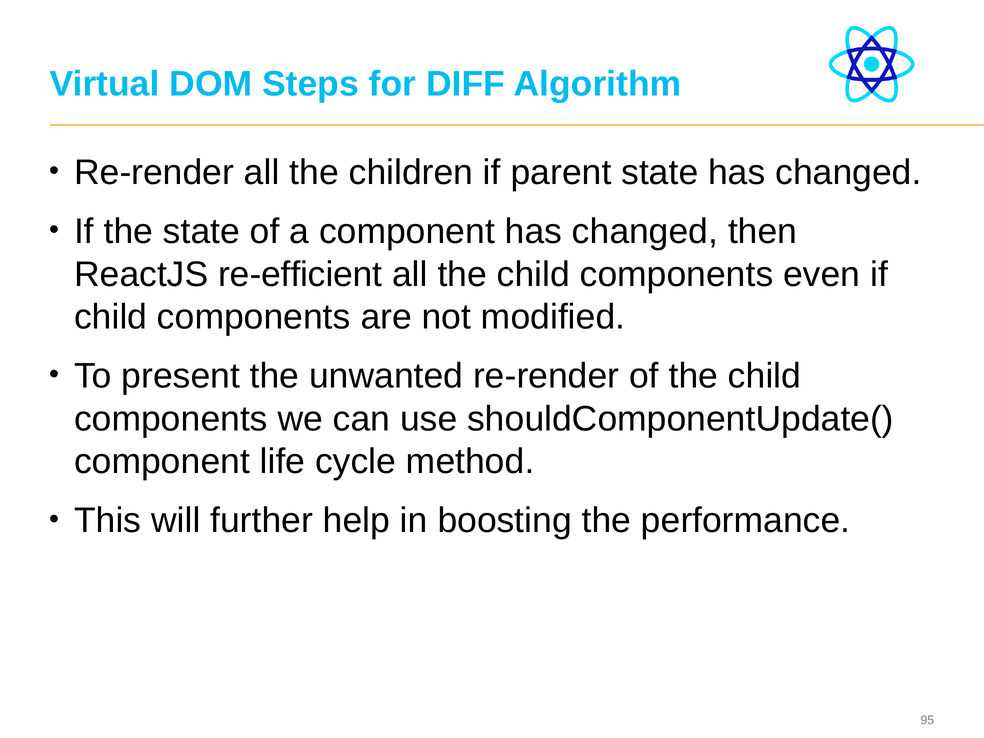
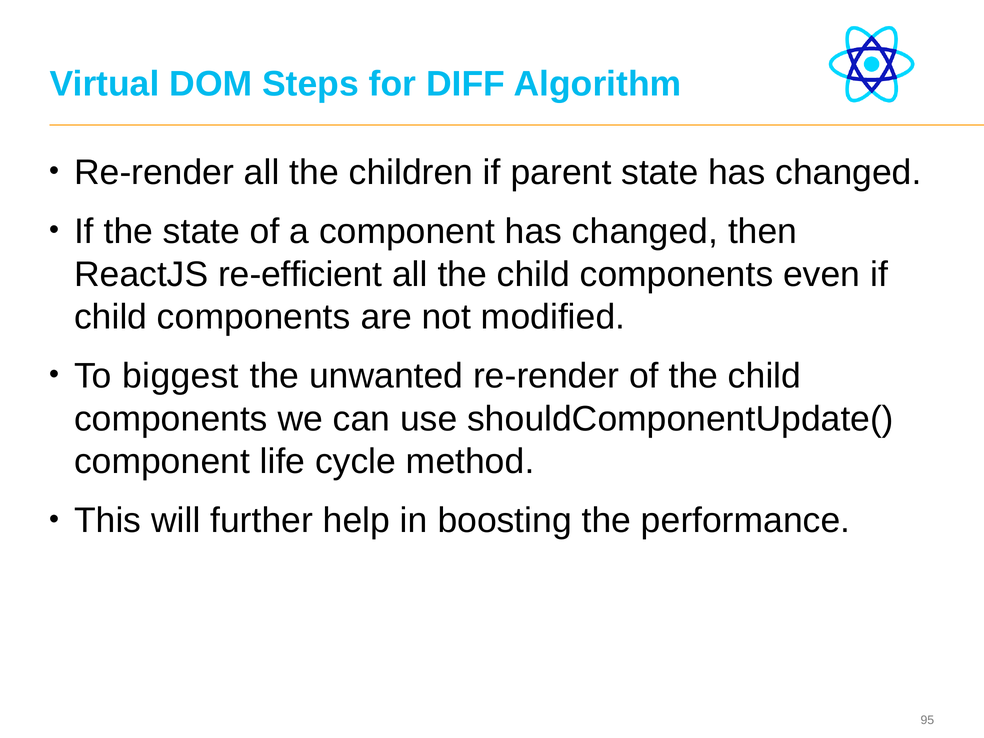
present: present -> biggest (180, 376)
